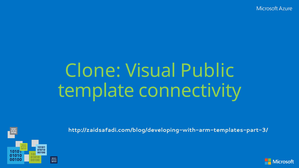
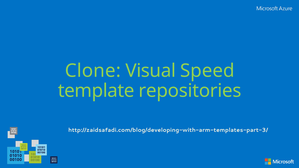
Public: Public -> Speed (207, 71)
connectivity: connectivity -> repositories (190, 91)
